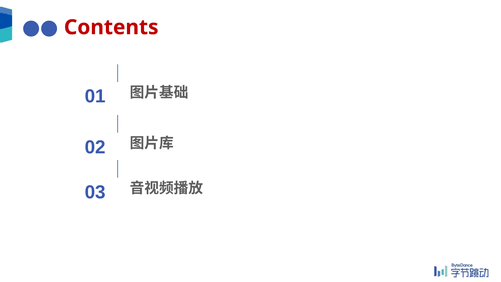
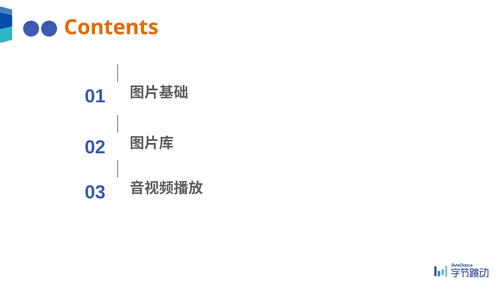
Contents colour: red -> orange (111, 27)
